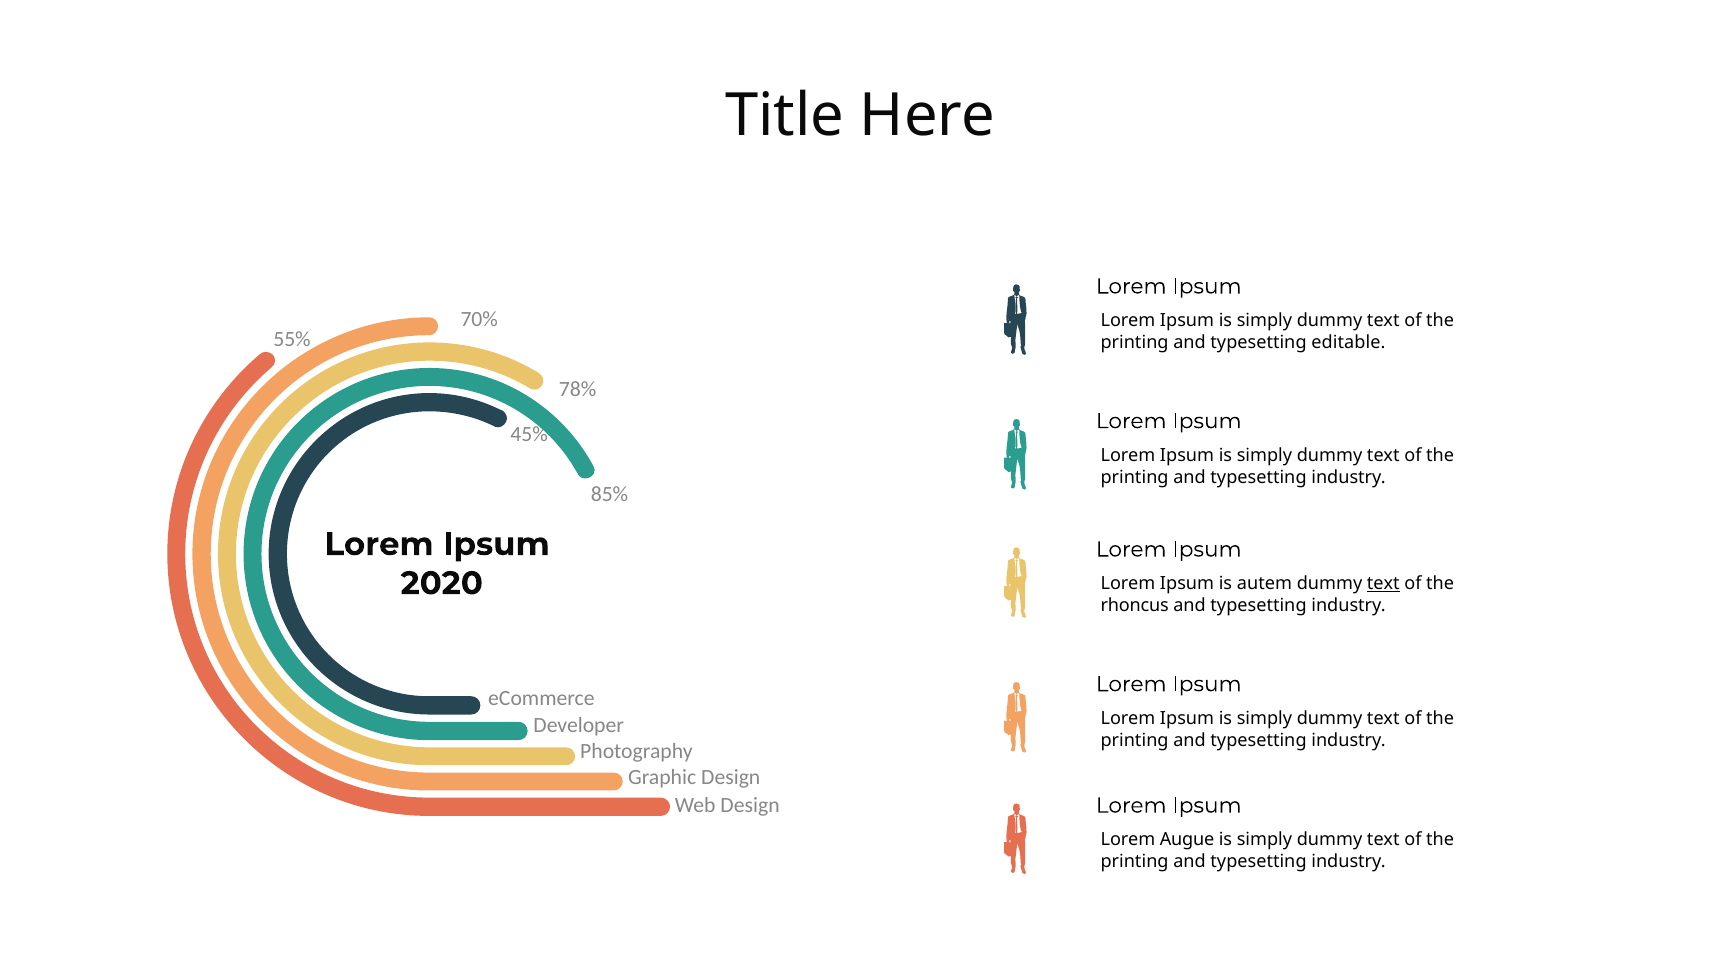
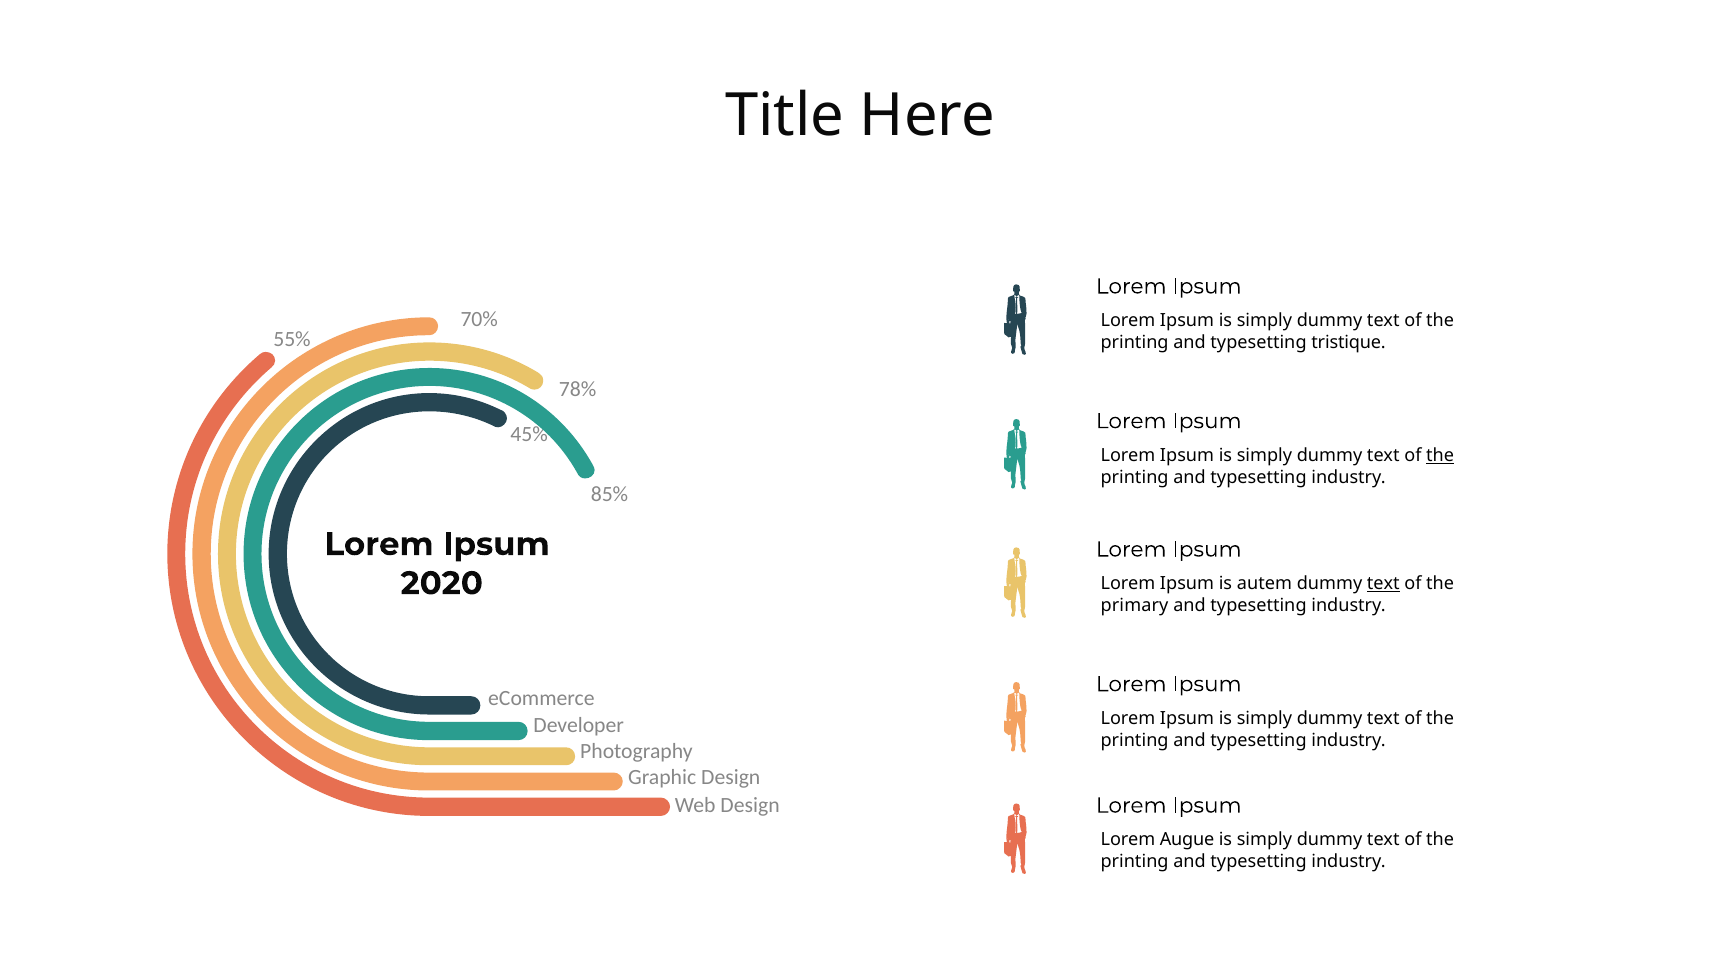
editable: editable -> tristique (1349, 342)
the underline: none -> present (1440, 455)
rhoncus: rhoncus -> primary (1135, 605)
